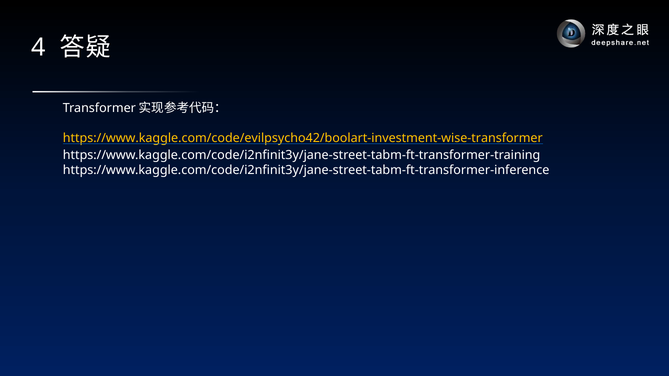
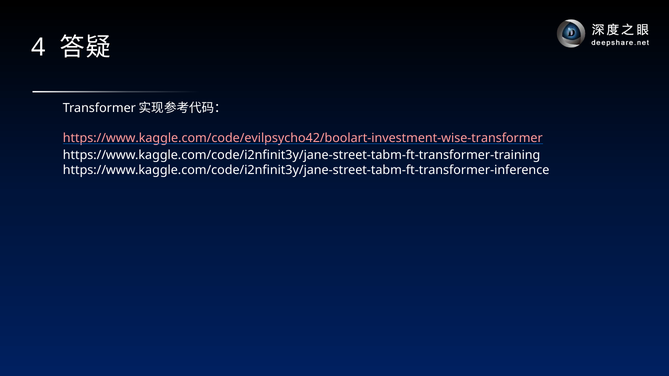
https://www.kaggle.com/code/evilpsycho42/boolart-investment-wise-transformer colour: yellow -> pink (303, 138)
